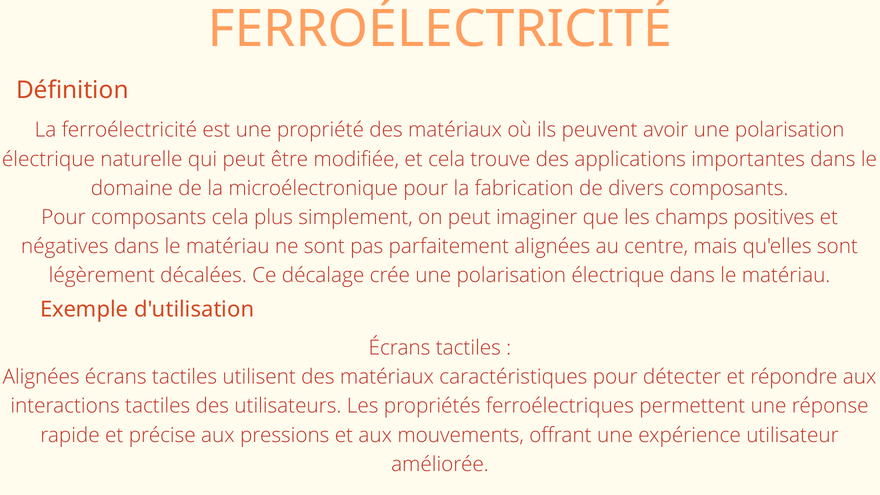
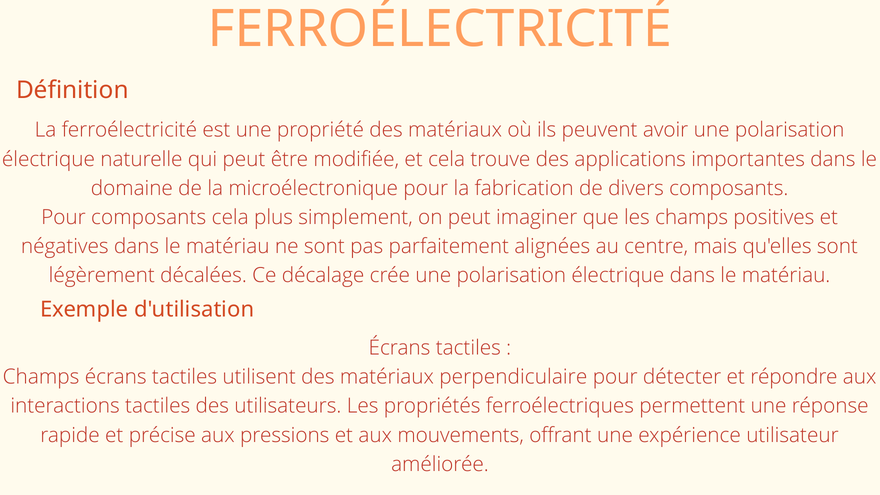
Alignées: Alignées -> Champs (41, 377)
caractéristiques: caractéristiques -> perpendiculaire (513, 377)
